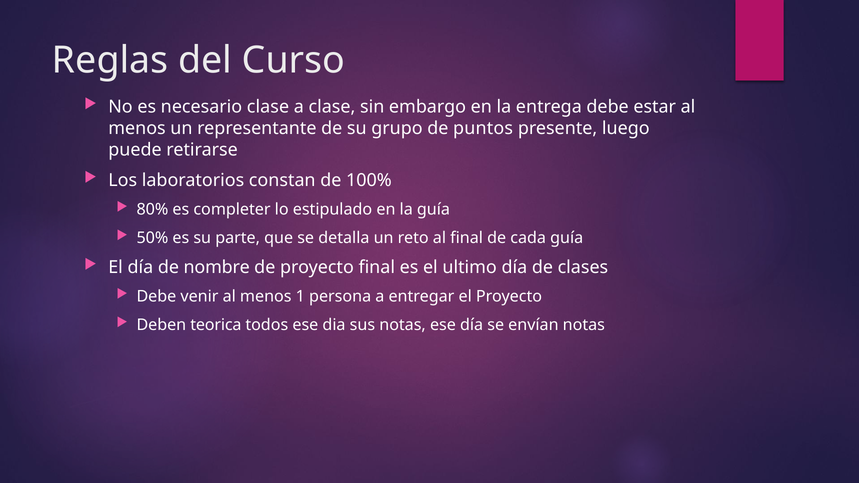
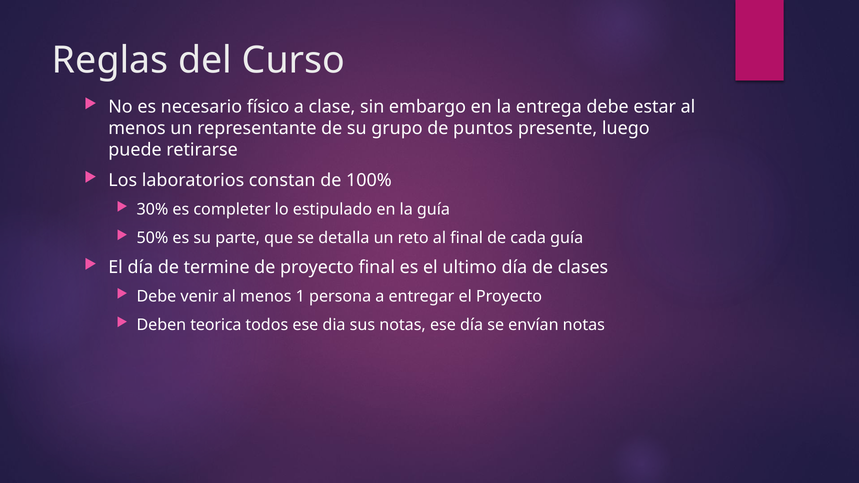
necesario clase: clase -> físico (268, 107)
80%: 80% -> 30% (152, 210)
nombre: nombre -> termine (217, 267)
